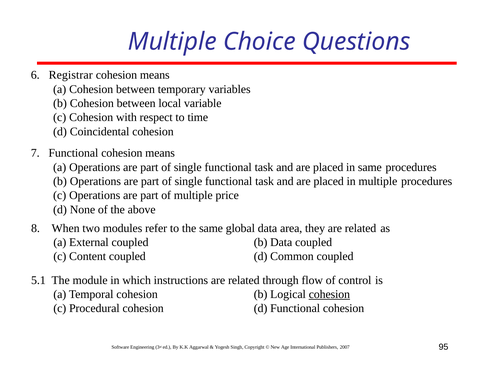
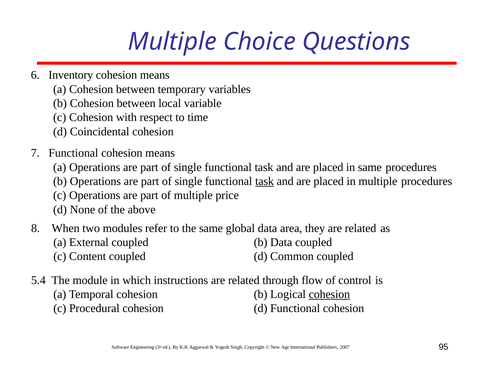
Registrar: Registrar -> Inventory (71, 75)
task underline: none -> present (265, 181)
5.1: 5.1 -> 5.4 (38, 280)
